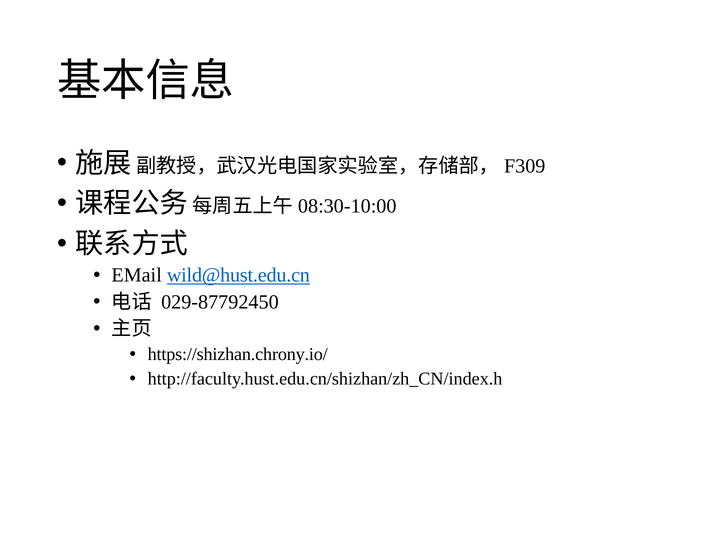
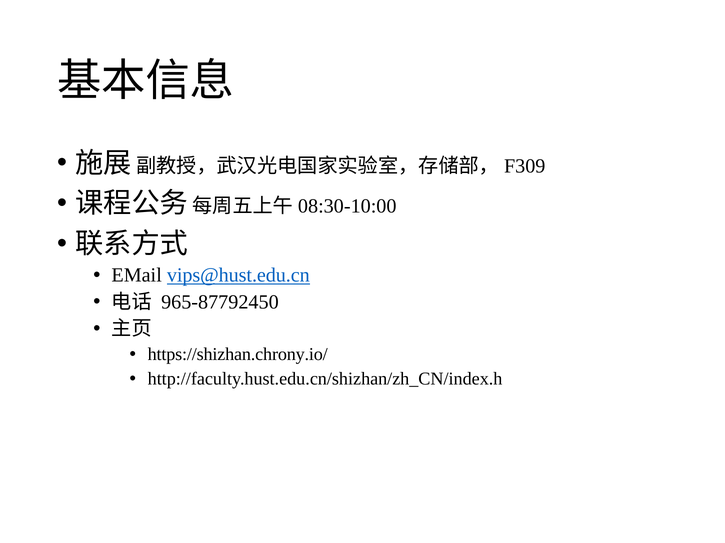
wild@hust.edu.cn: wild@hust.edu.cn -> vips@hust.edu.cn (238, 276)
029-87792450: 029-87792450 -> 965-87792450 (220, 302)
